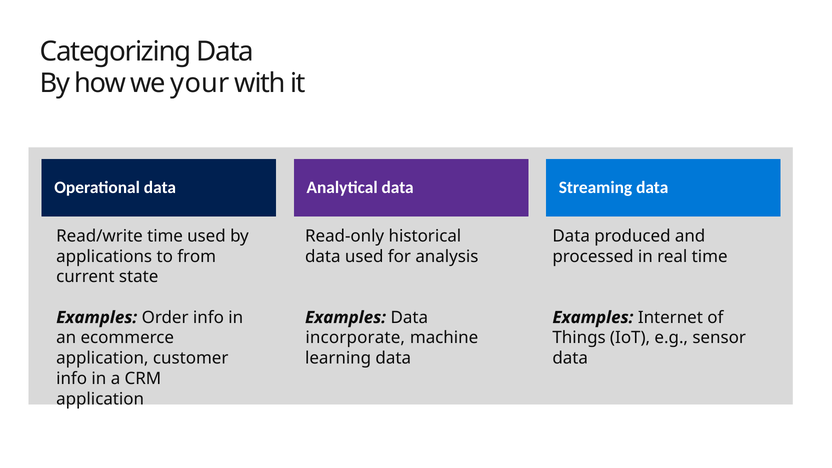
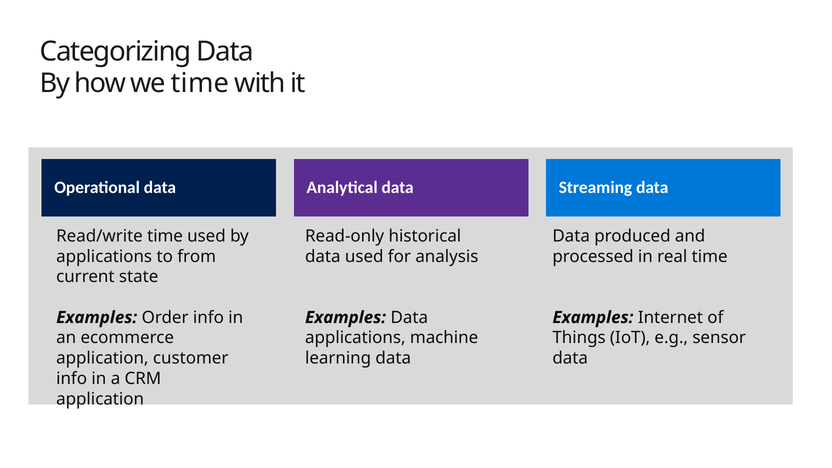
we your: your -> time (200, 83)
incorporate: incorporate -> applications (355, 338)
